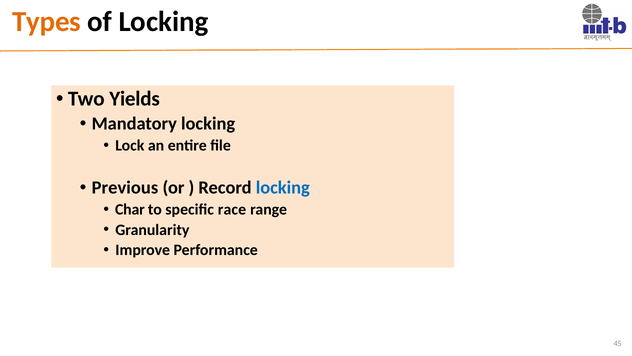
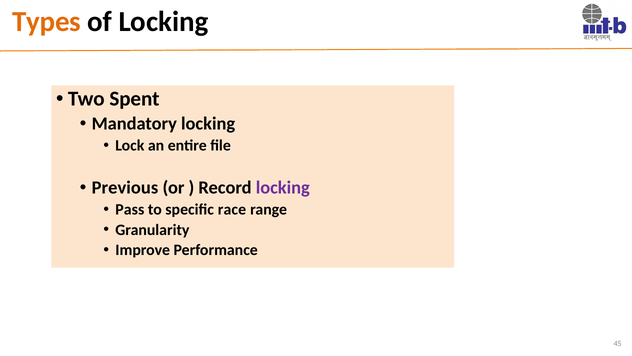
Yields: Yields -> Spent (134, 99)
locking colour: blue -> purple (283, 187)
Char: Char -> Pass (130, 209)
